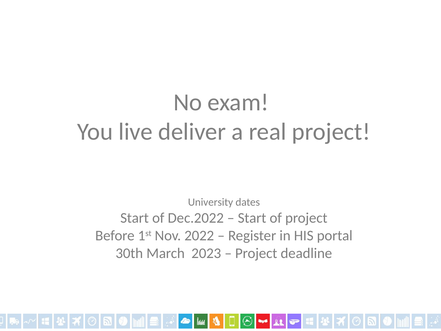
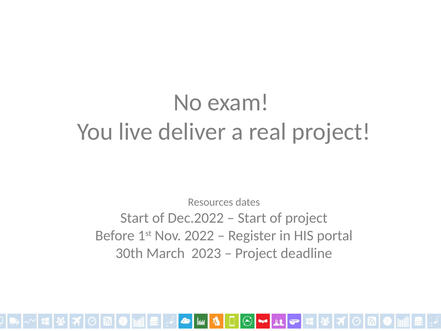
University: University -> Resources (211, 202)
